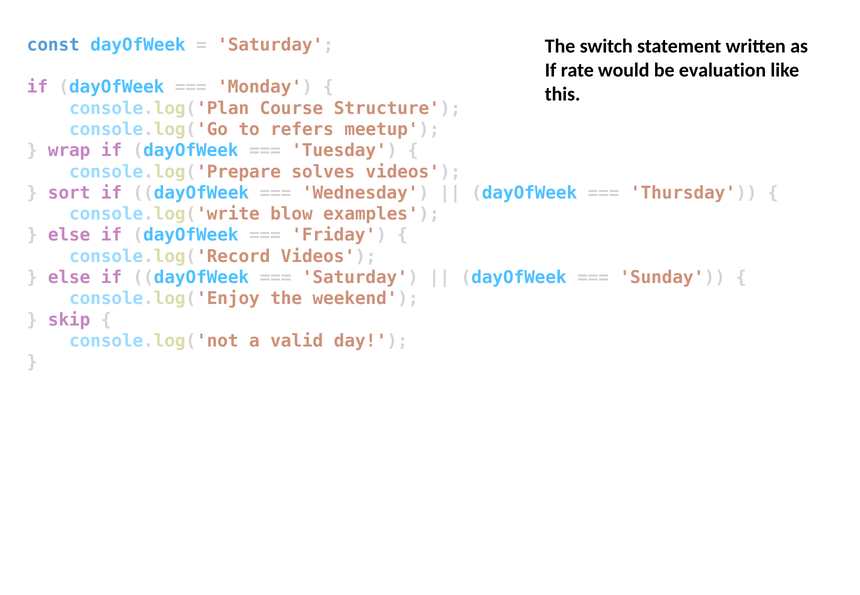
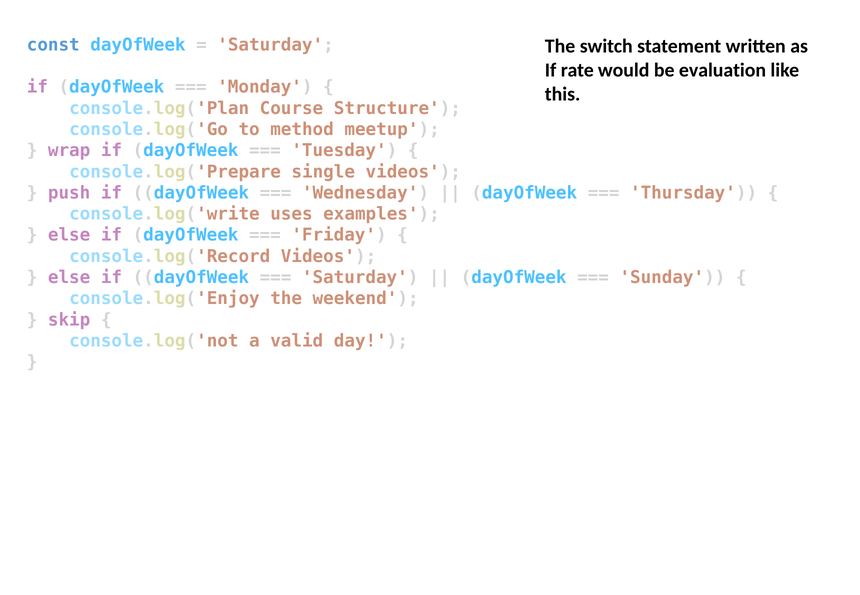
refers: refers -> method (302, 130)
solves: solves -> single (323, 172)
sort: sort -> push (69, 193)
blow: blow -> uses (291, 214)
